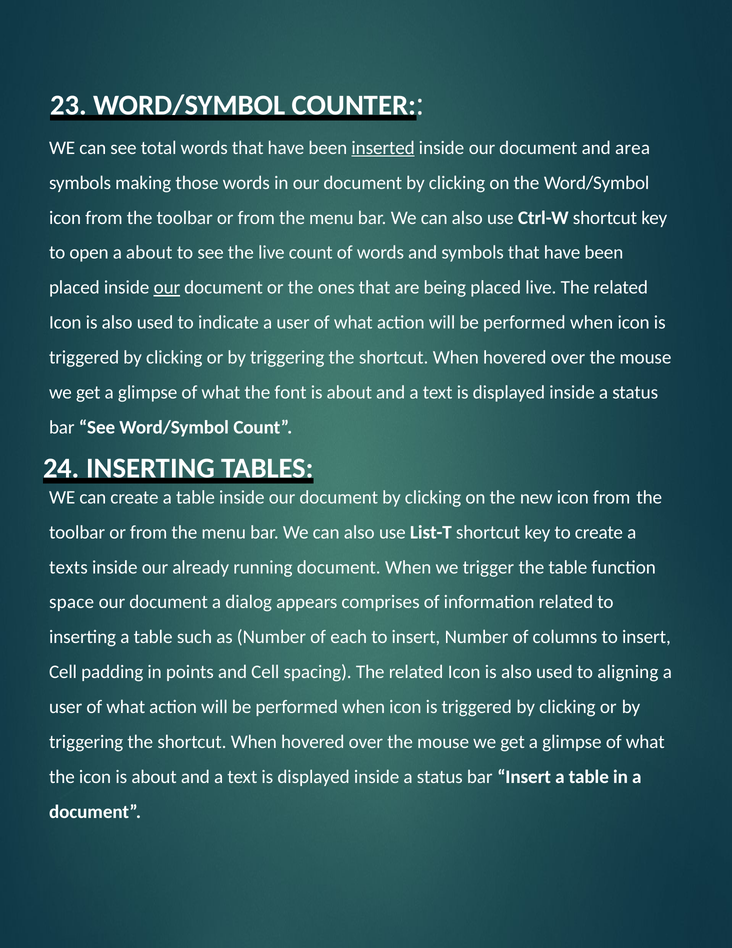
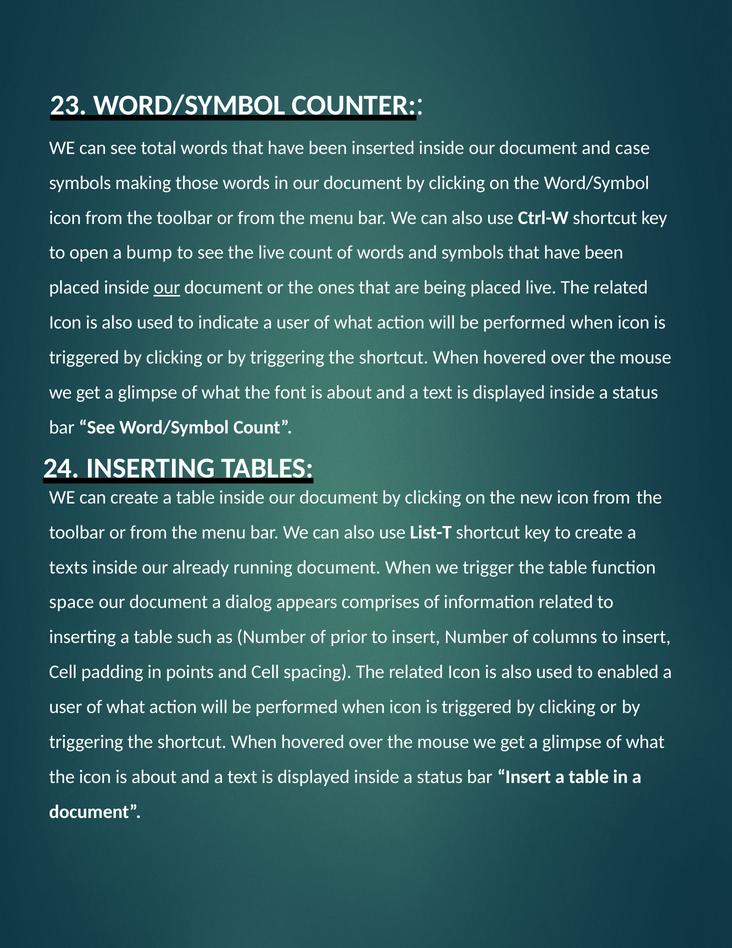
inserted underline: present -> none (383, 148)
area: area -> case (633, 148)
a about: about -> bump (149, 252)
each: each -> prior (349, 637)
aligning: aligning -> enabled (628, 671)
